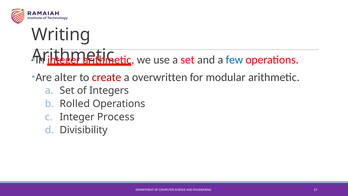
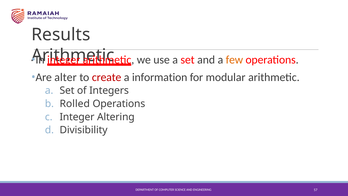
Writing: Writing -> Results (61, 35)
few colour: blue -> orange (234, 60)
overwritten: overwritten -> information (160, 77)
Process: Process -> Altering (116, 117)
